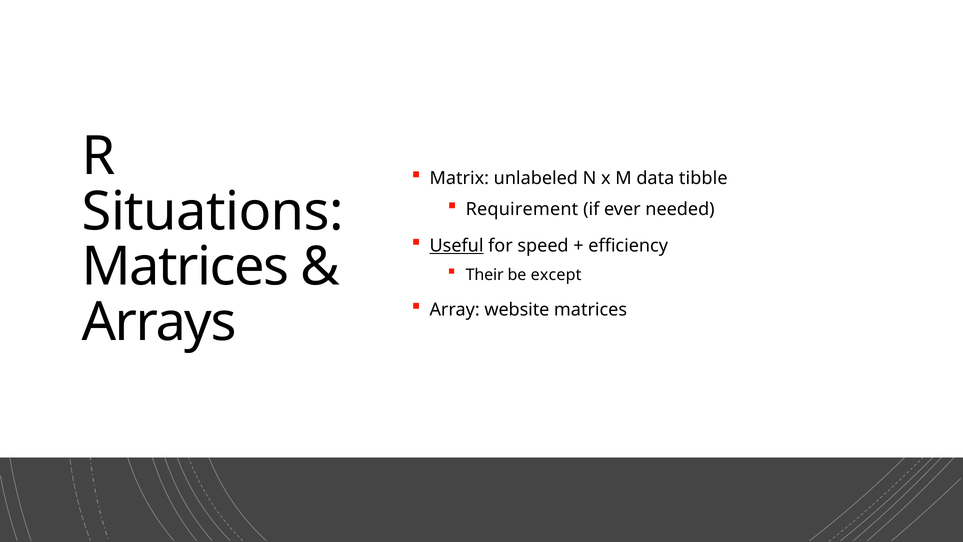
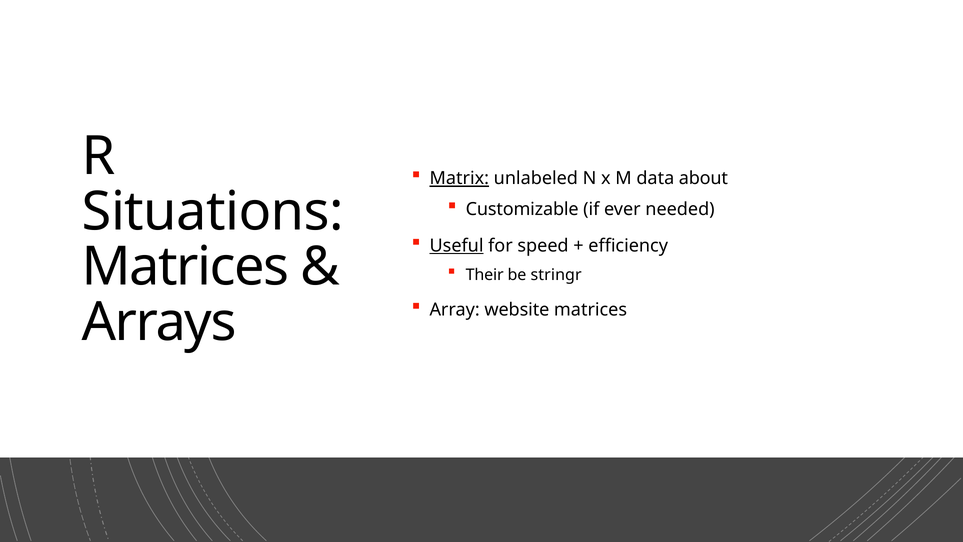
Matrix underline: none -> present (459, 178)
tibble: tibble -> about (703, 178)
Requirement: Requirement -> Customizable (522, 209)
except: except -> stringr (556, 275)
